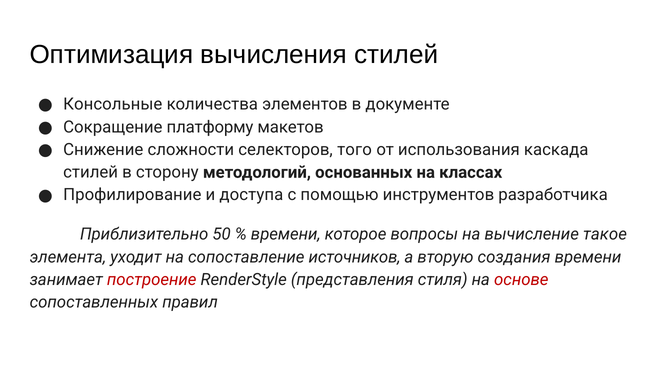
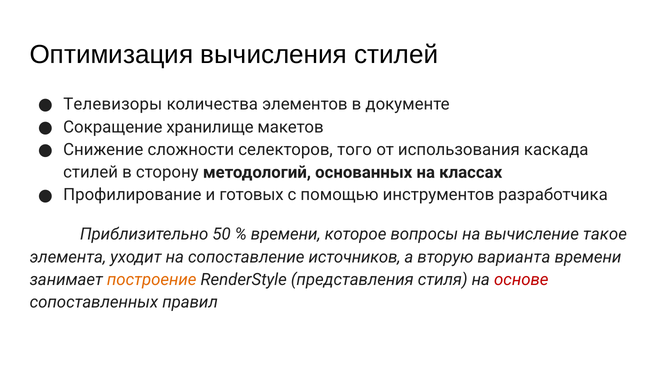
Консольные: Консольные -> Телевизоры (113, 104)
платформу: платформу -> хранилище (210, 127)
доступа: доступа -> готовых (252, 195)
создания: создания -> варианта (514, 257)
построение colour: red -> orange (152, 280)
